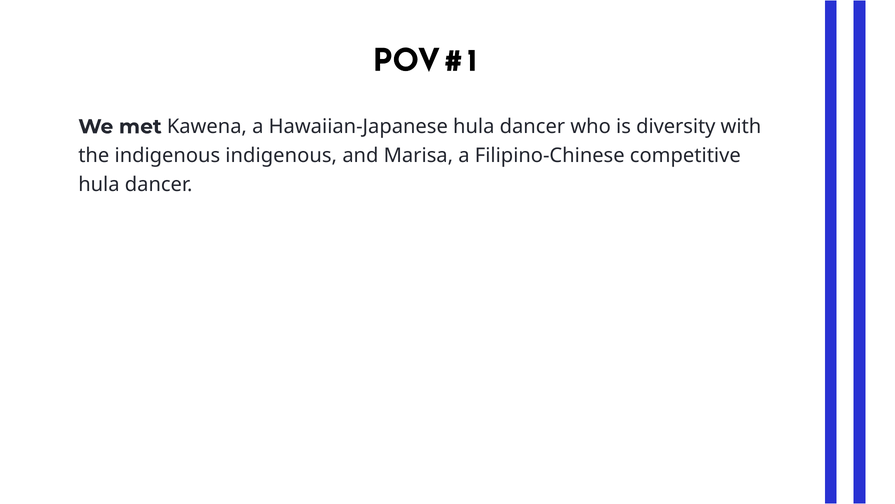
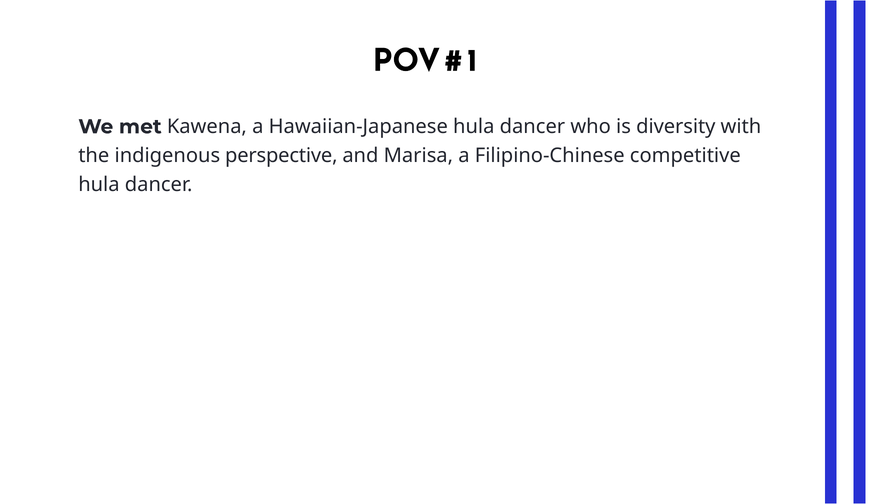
indigenous indigenous: indigenous -> perspective (281, 155)
